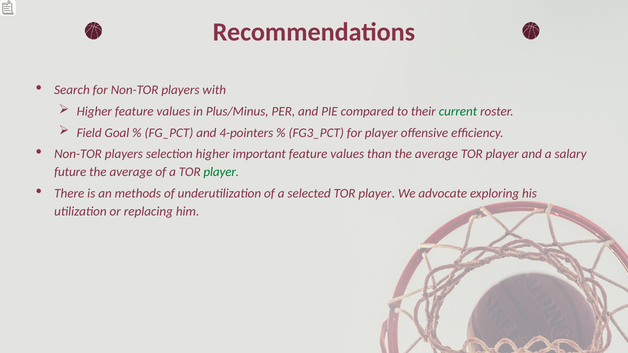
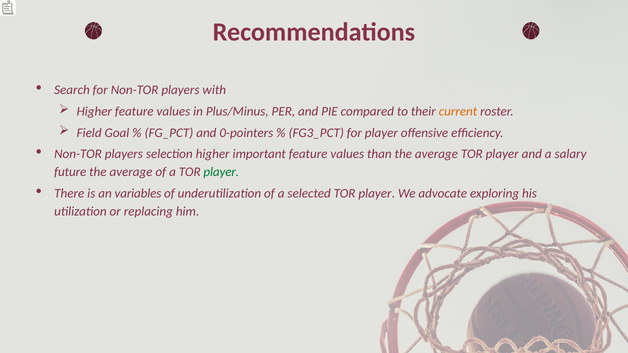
current colour: green -> orange (458, 112)
4-pointers: 4-pointers -> 0-pointers (246, 133)
methods: methods -> variables (138, 194)
